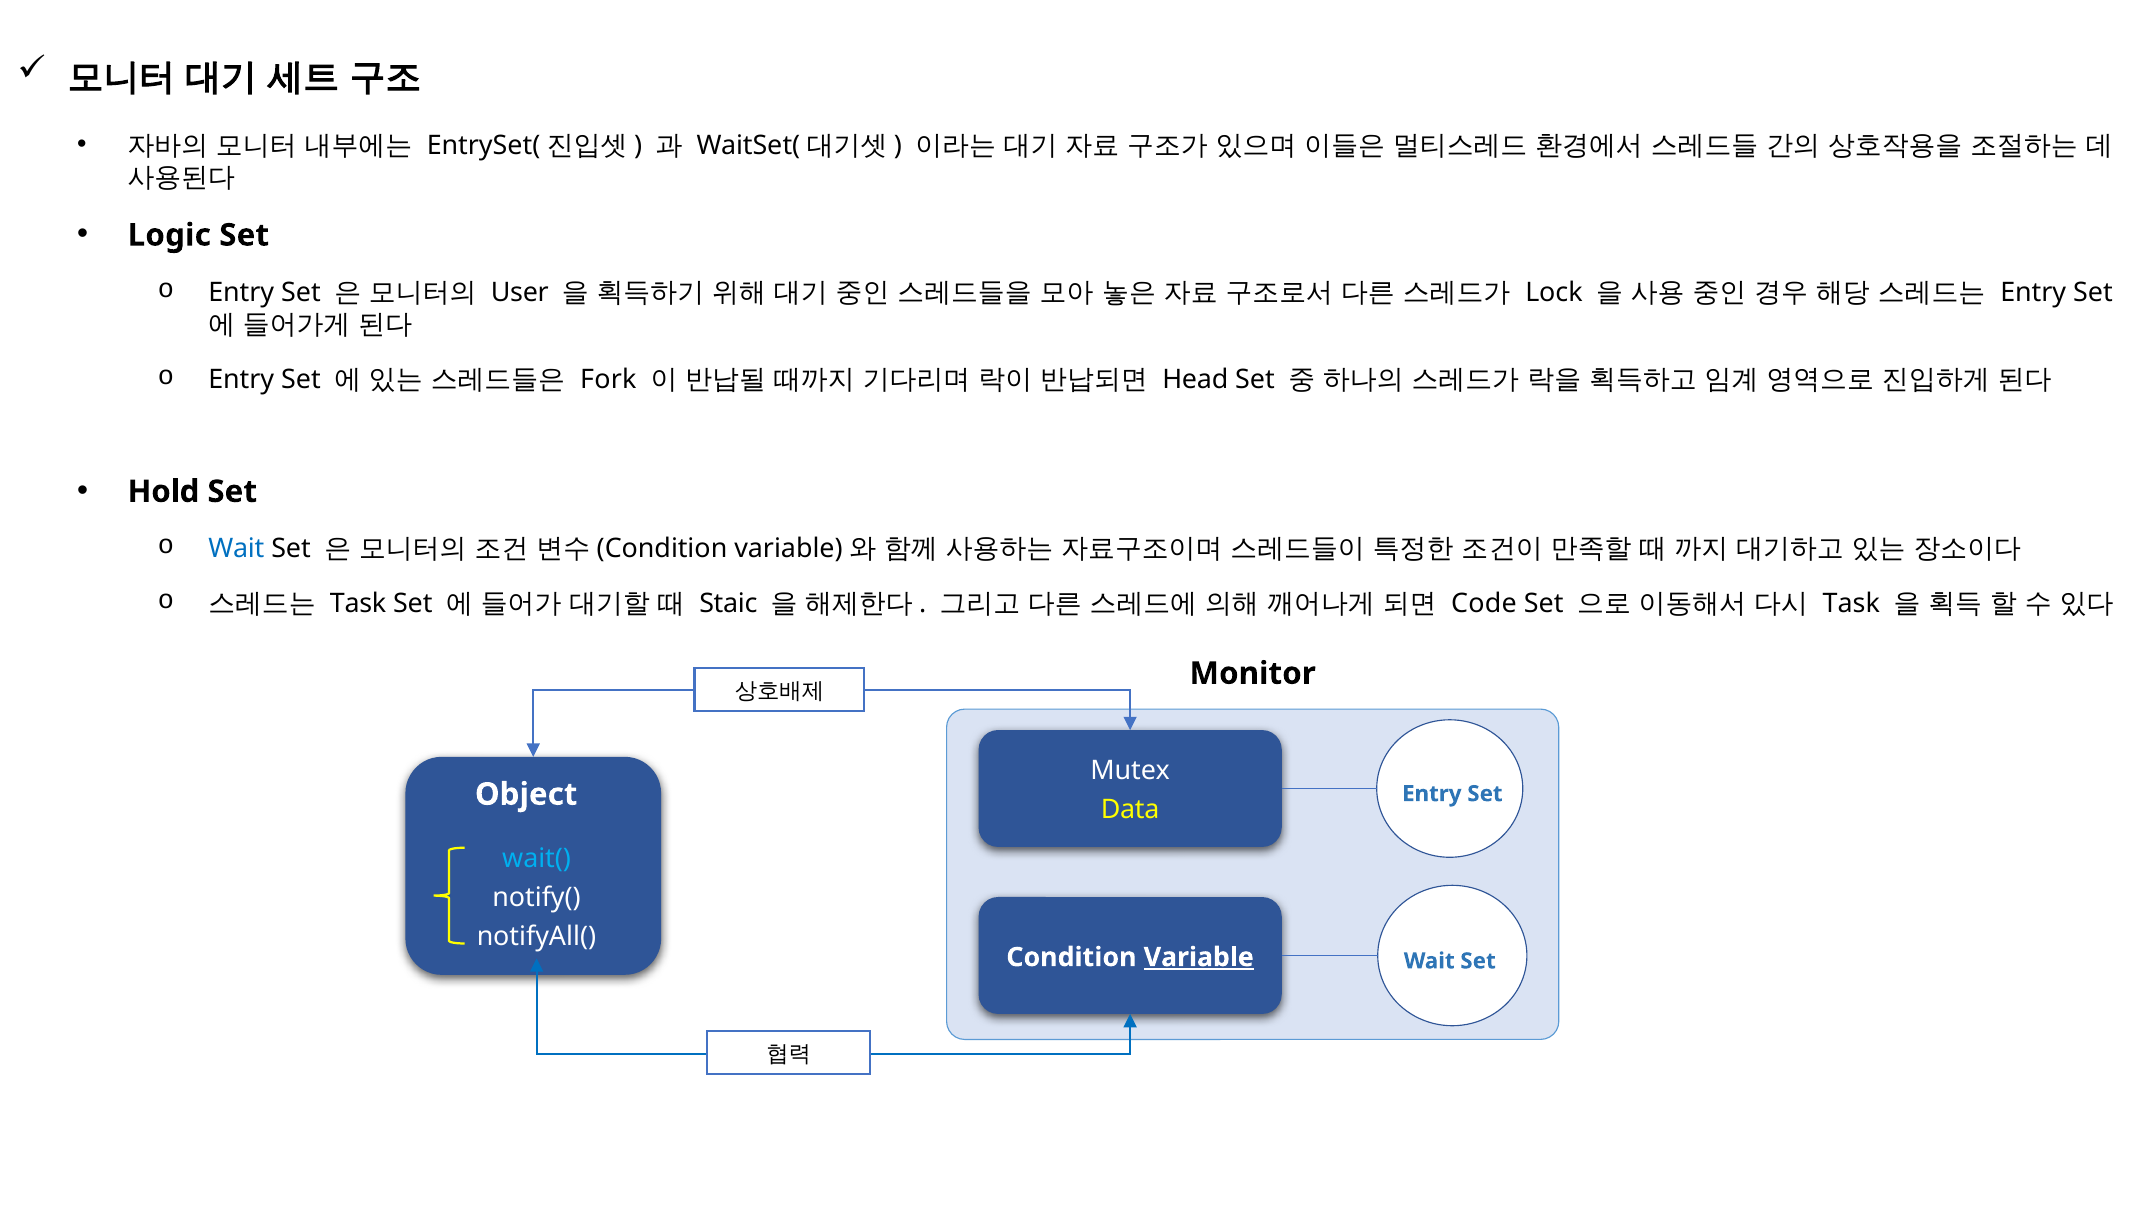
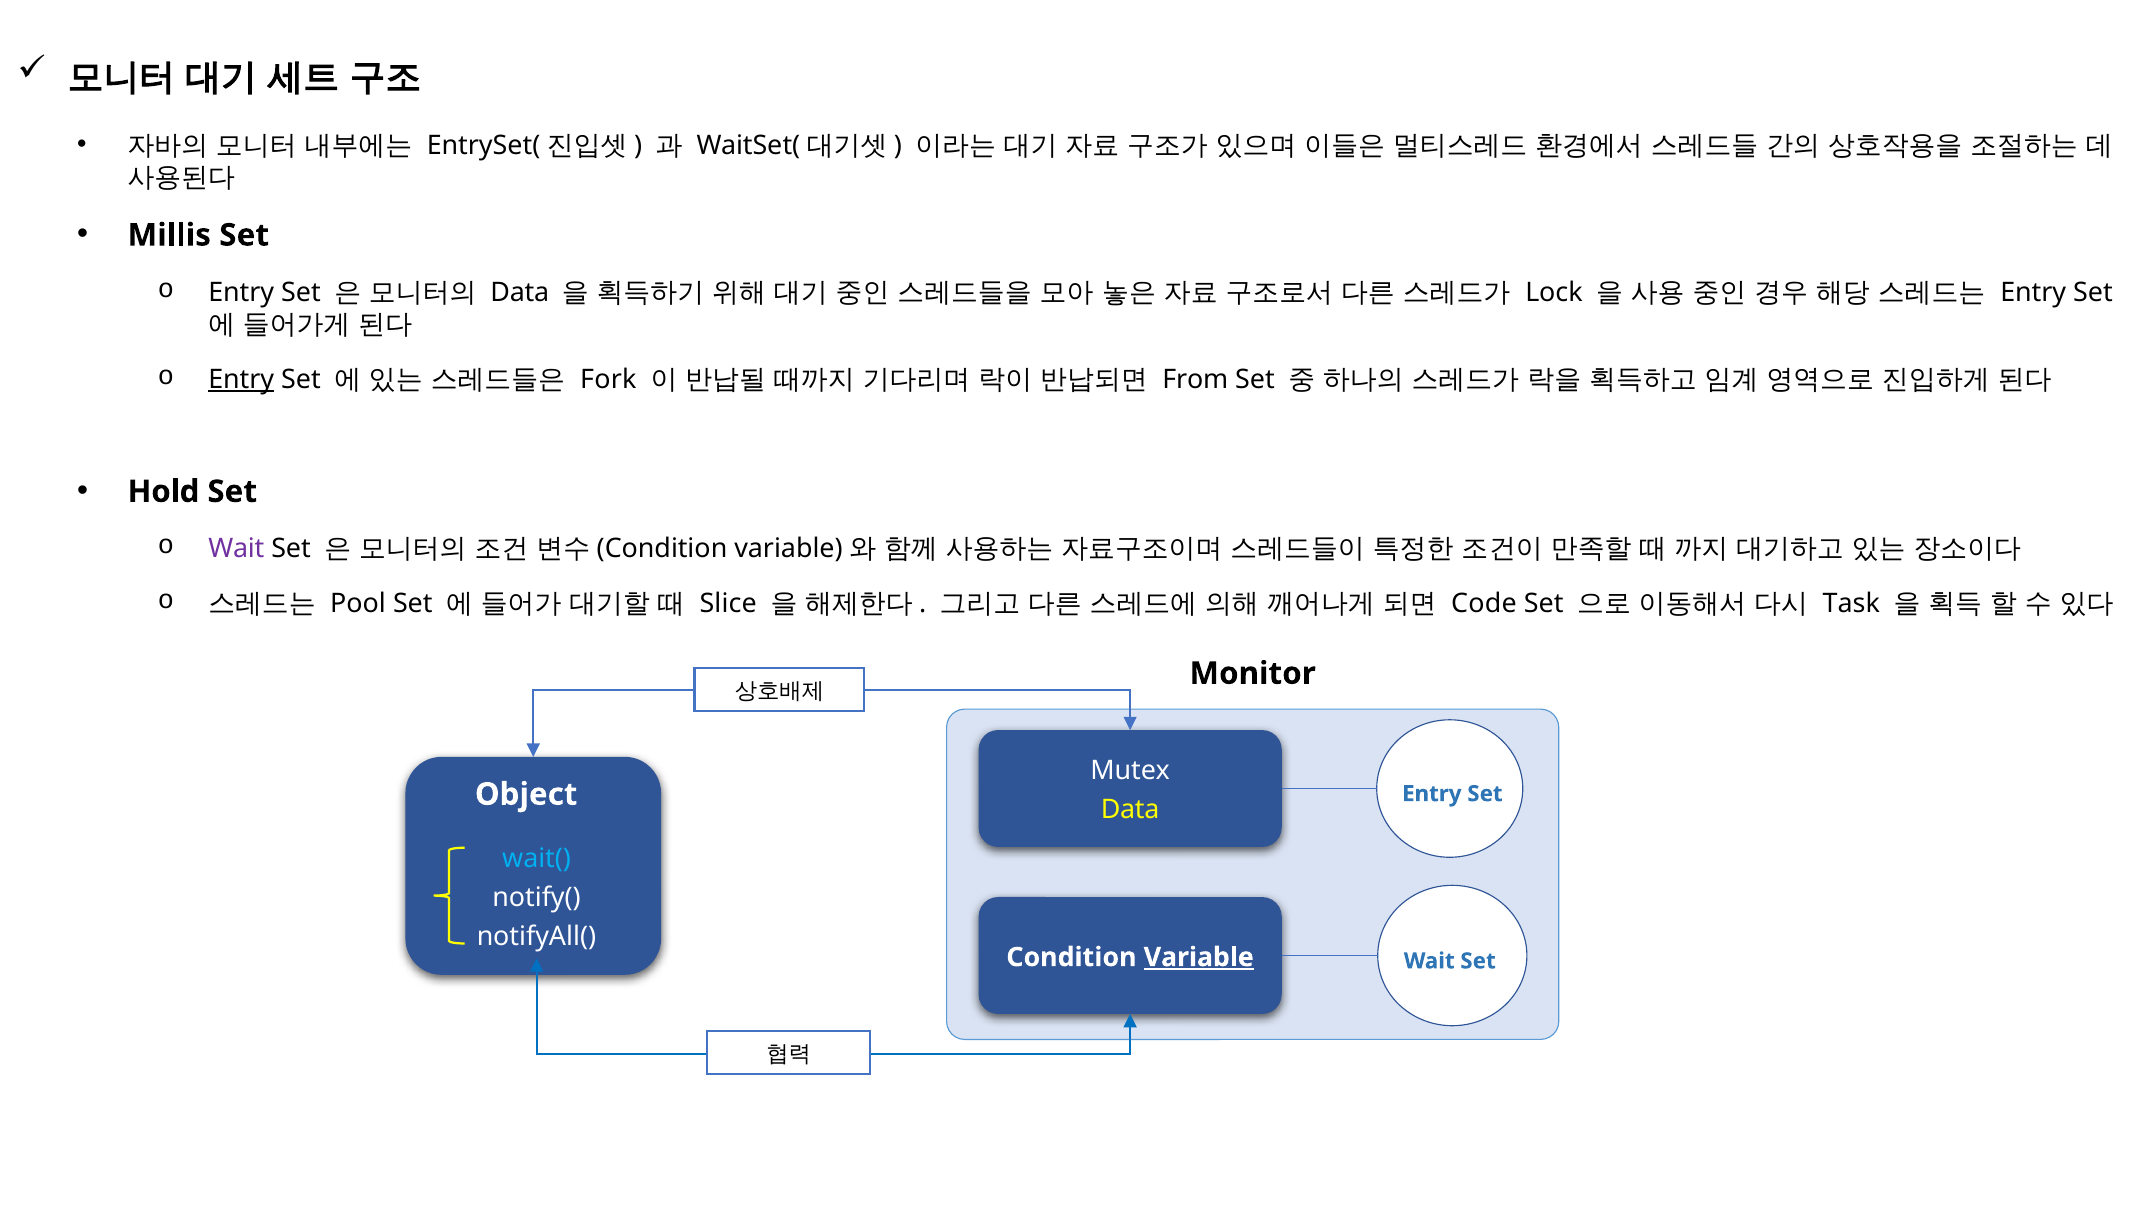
Logic: Logic -> Millis (169, 235)
User: User -> Data (520, 292)
Entry underline: none -> present (241, 379)
Head: Head -> From (1195, 379)
Wait colour: blue -> purple (236, 549)
Task: Task -> Pool (358, 603)
Staic: Staic -> Slice (728, 603)
